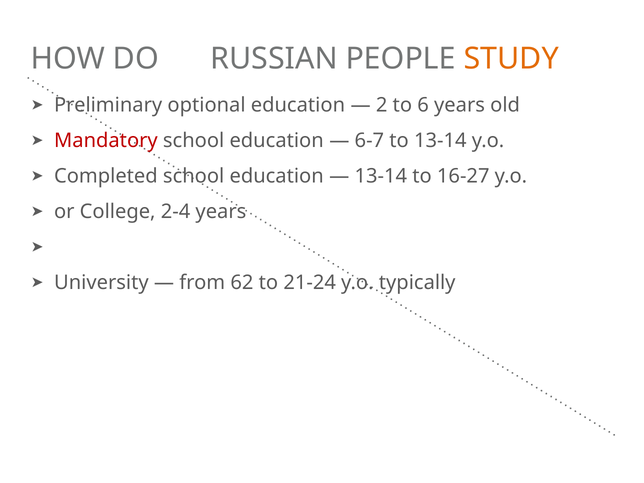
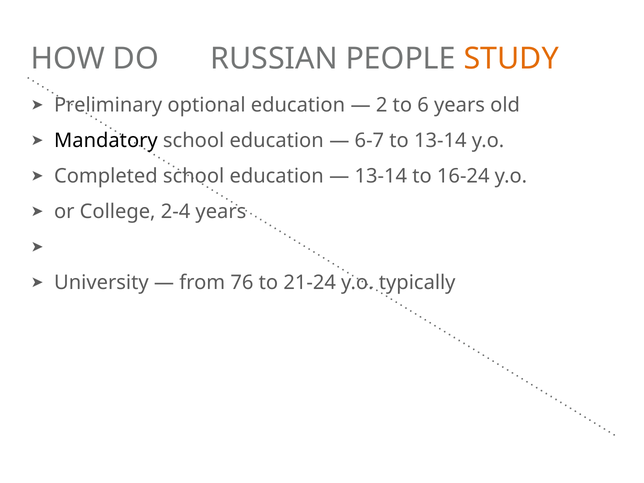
Mandatory colour: red -> black (106, 141)
16-27: 16-27 -> 16-24 (463, 176)
62: 62 -> 76 (242, 283)
